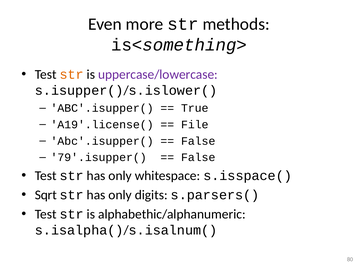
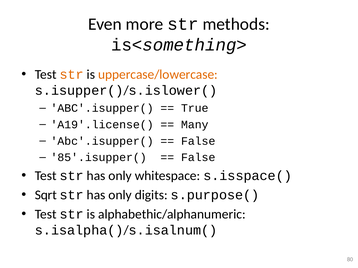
uppercase/lowercase colour: purple -> orange (158, 75)
File: File -> Many (195, 125)
79'.isupper(: 79'.isupper( -> 85'.isupper( (99, 158)
s.parsers(: s.parsers( -> s.purpose( (215, 195)
